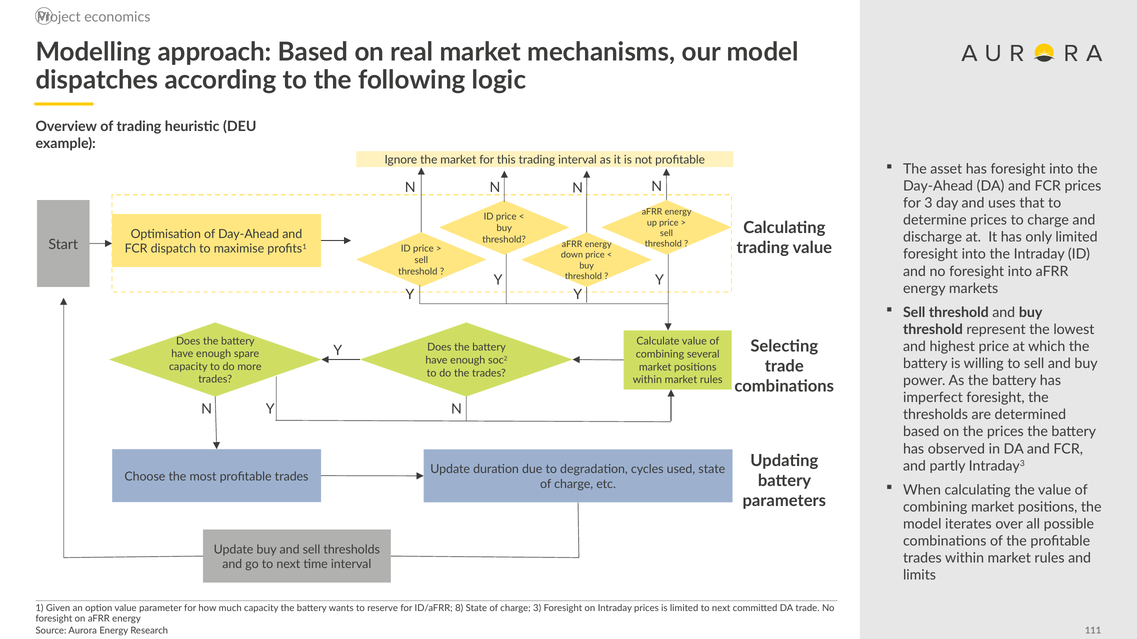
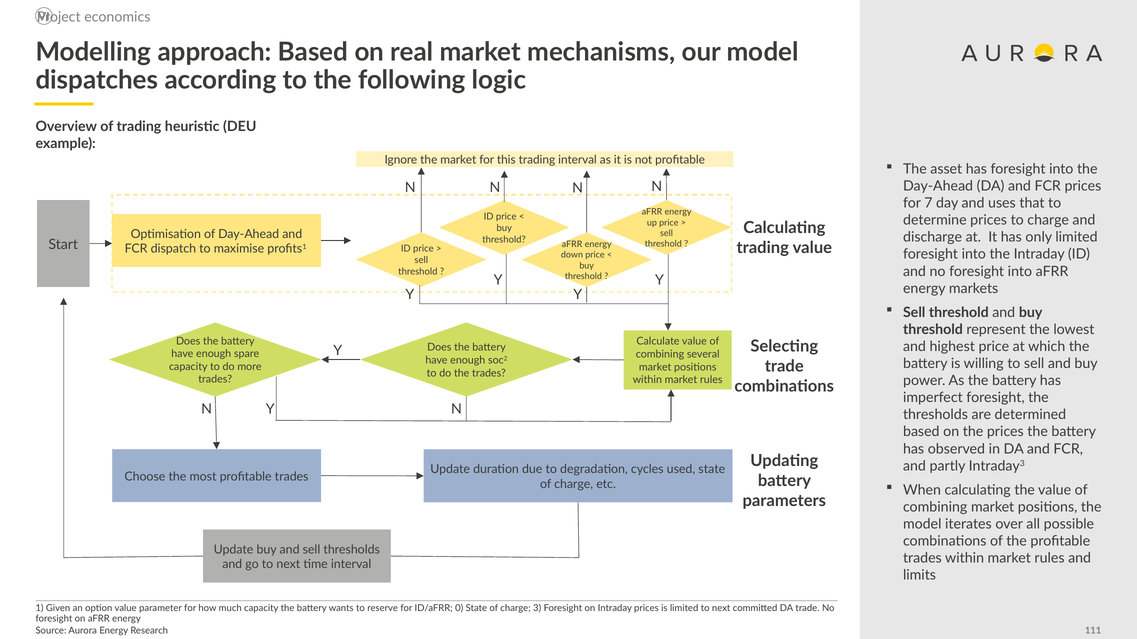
for 3: 3 -> 7 (928, 203)
8: 8 -> 0 (459, 609)
